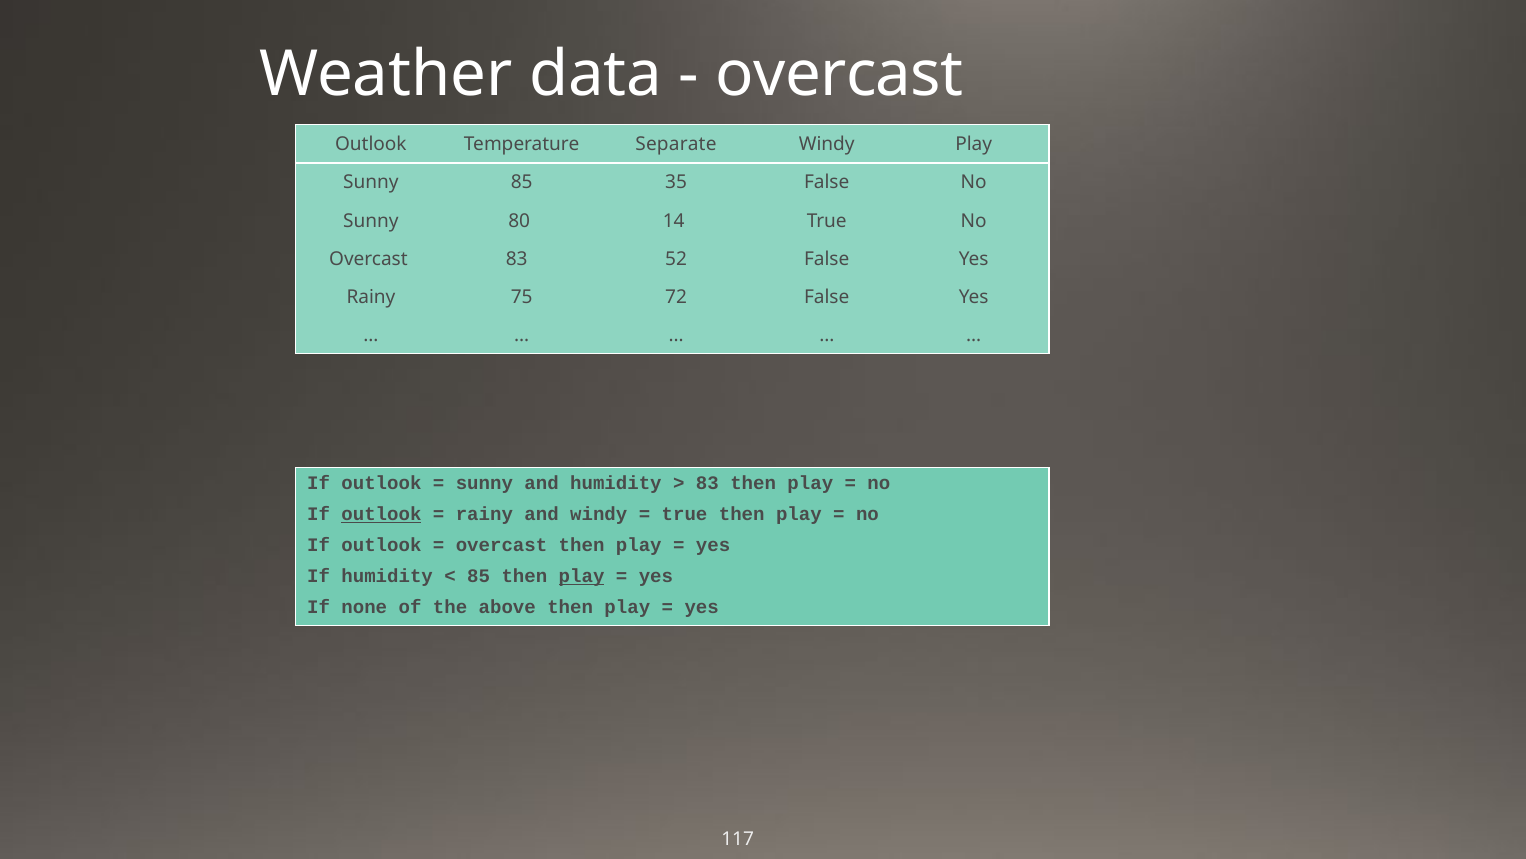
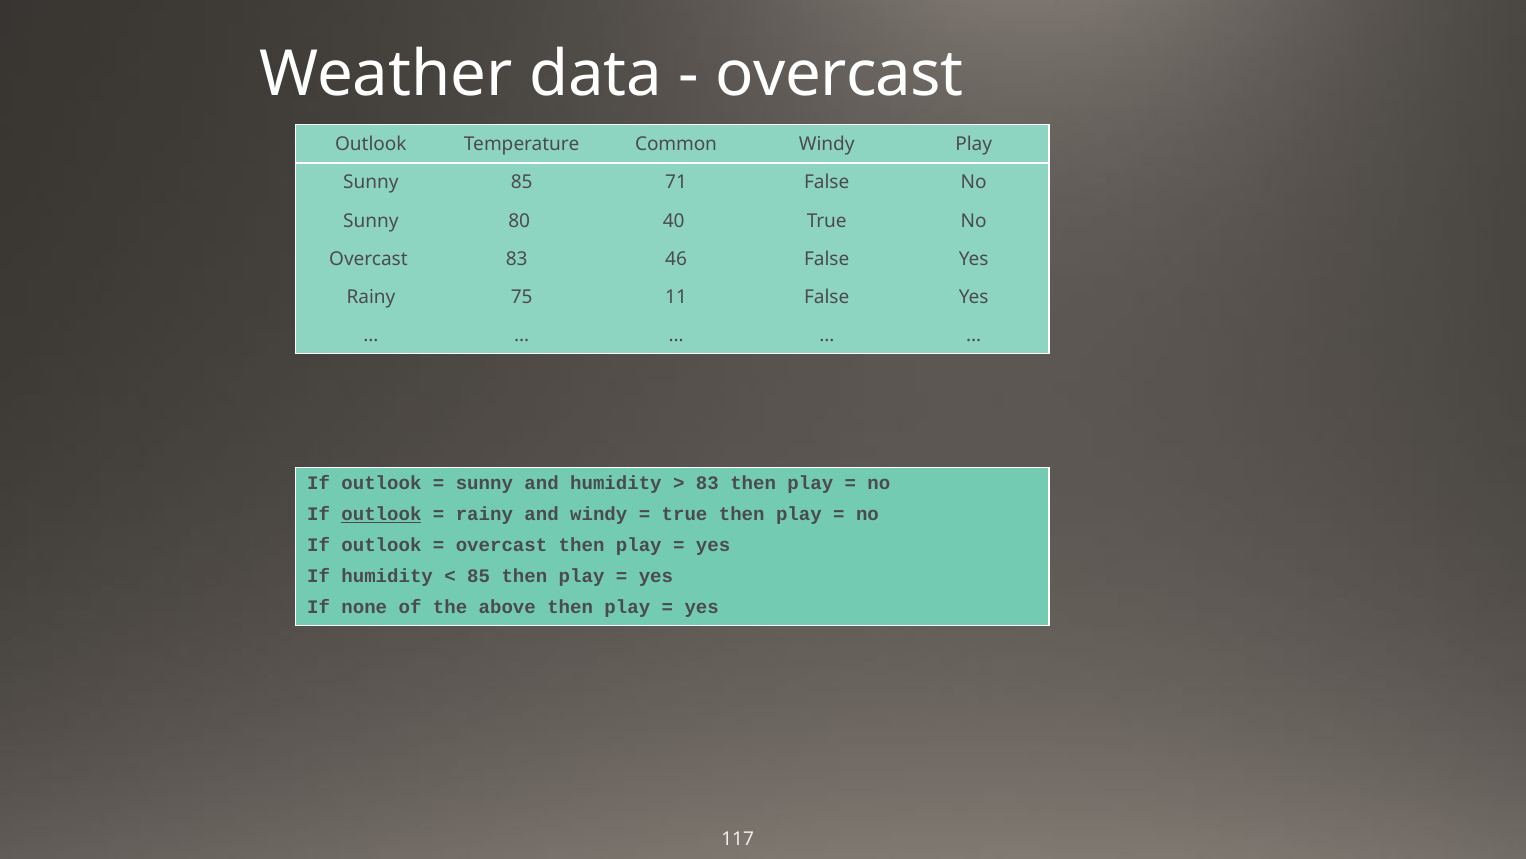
Separate: Separate -> Common (676, 144)
35: 35 -> 71 (676, 183)
14: 14 -> 40 (674, 221)
52: 52 -> 46 (676, 259)
72: 72 -> 11 (676, 297)
play underline: present -> none (582, 576)
